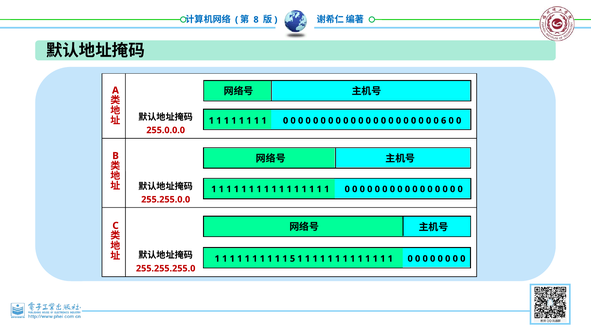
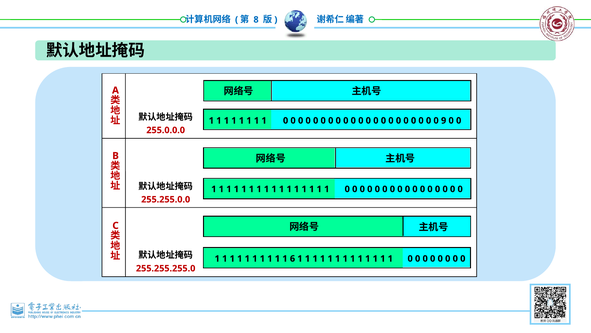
6: 6 -> 9 (444, 120)
5: 5 -> 6 (293, 258)
